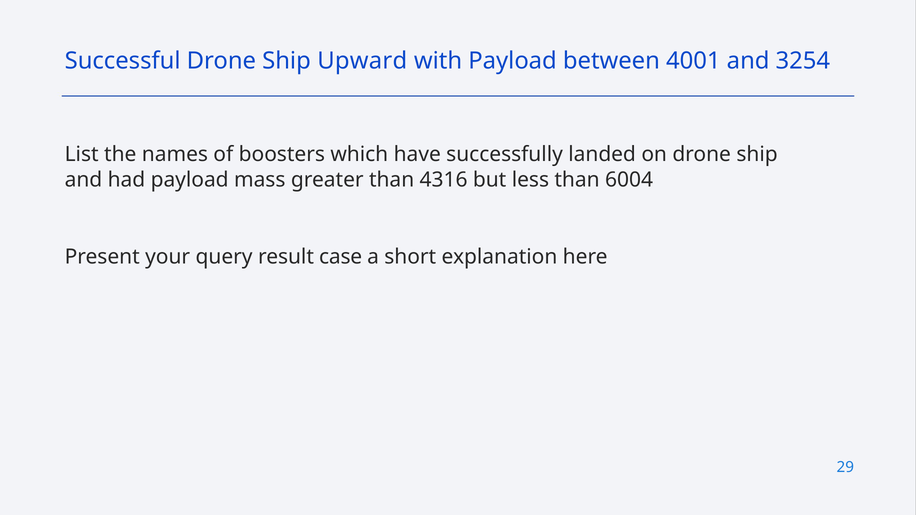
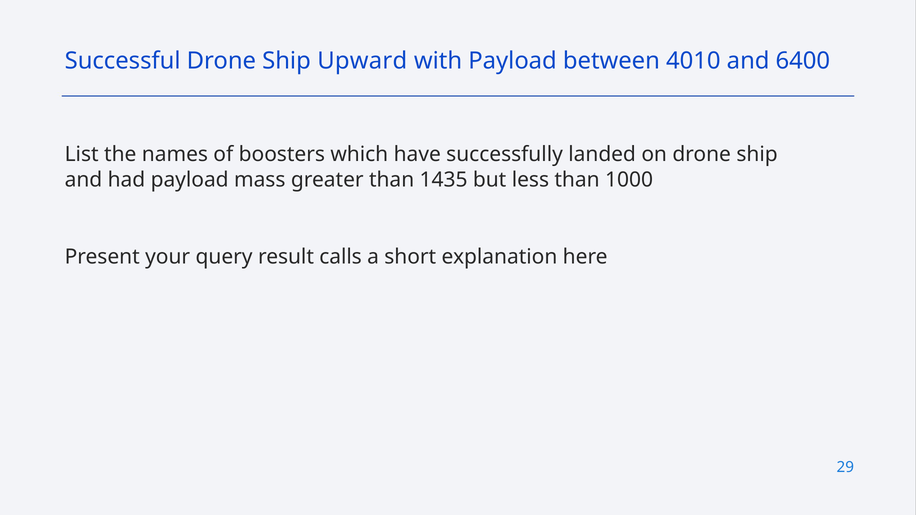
4001: 4001 -> 4010 (693, 61)
3254: 3254 -> 6400 (803, 61)
4316: 4316 -> 1435 (444, 180)
6004: 6004 -> 1000 (629, 180)
case: case -> calls (341, 257)
